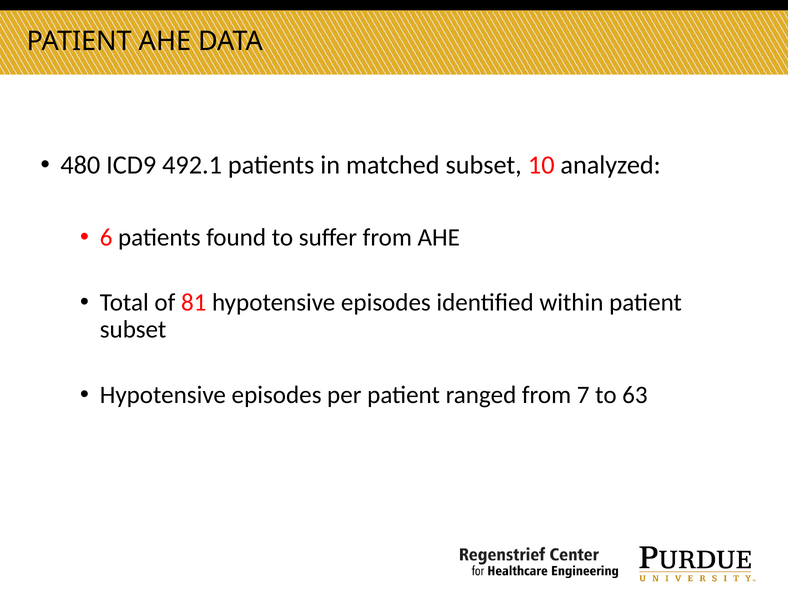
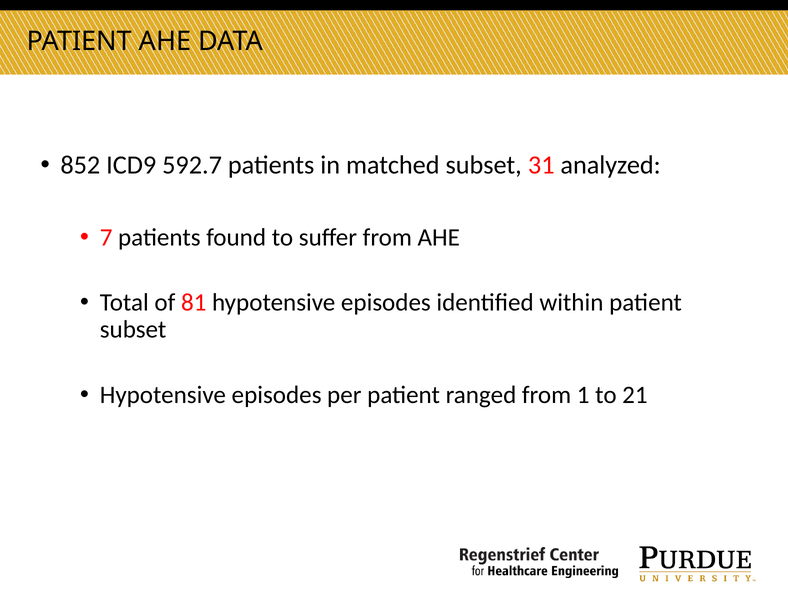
480: 480 -> 852 (80, 165)
492.1: 492.1 -> 592.7 (192, 165)
10: 10 -> 31 (541, 165)
6: 6 -> 7 (106, 237)
7: 7 -> 1 (583, 395)
63: 63 -> 21 (635, 395)
